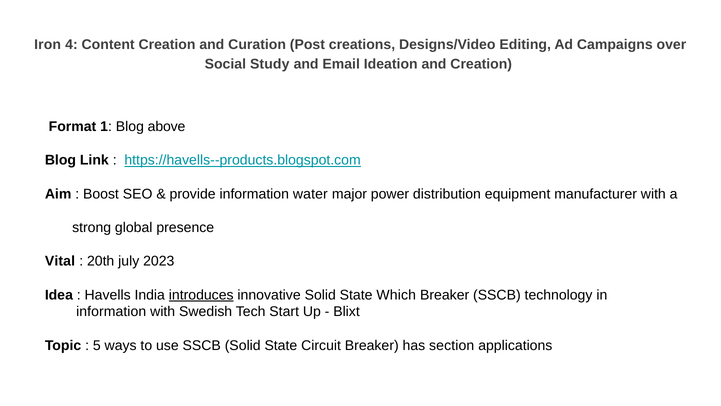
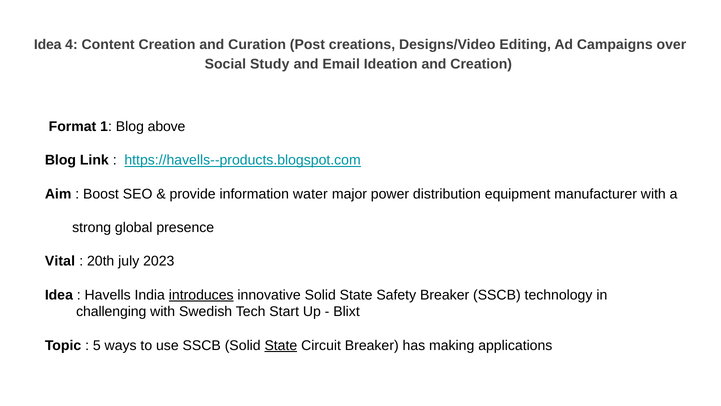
Iron: Iron -> Idea (48, 45)
Which: Which -> Safety (396, 295)
information: information -> challenging (111, 312)
State underline: none -> present (281, 345)
section: section -> making (452, 345)
